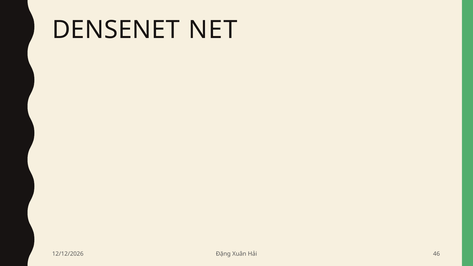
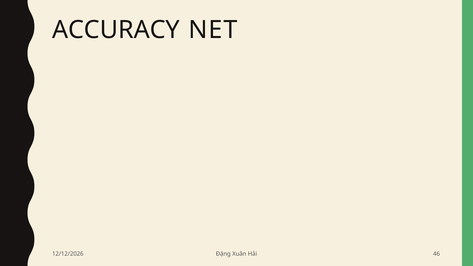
DENSENET: DENSENET -> ACCURACY (116, 30)
